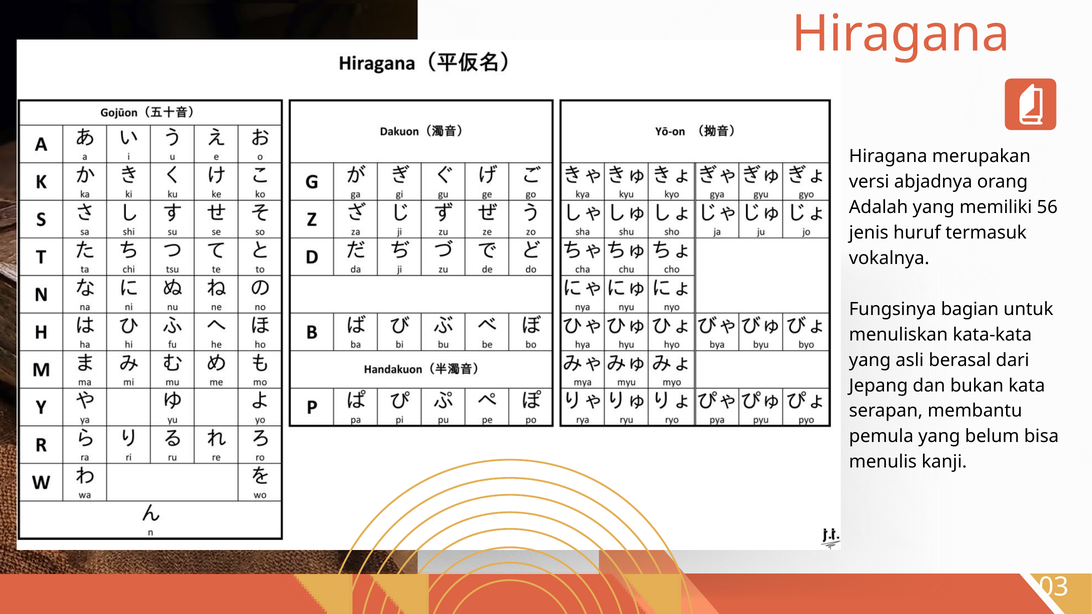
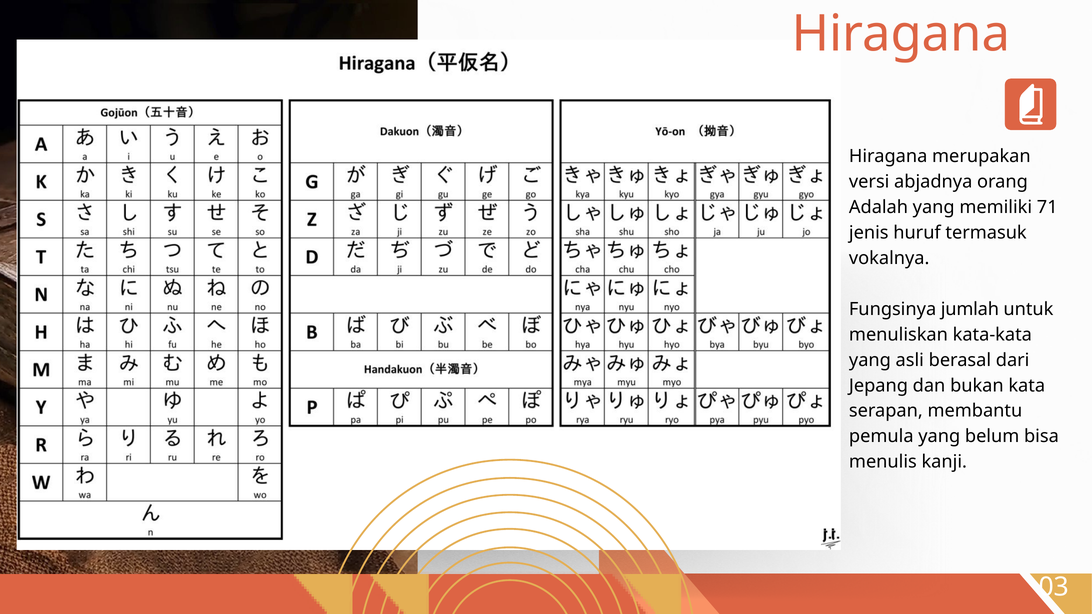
56: 56 -> 71 (1047, 207)
bagian: bagian -> jumlah (970, 309)
